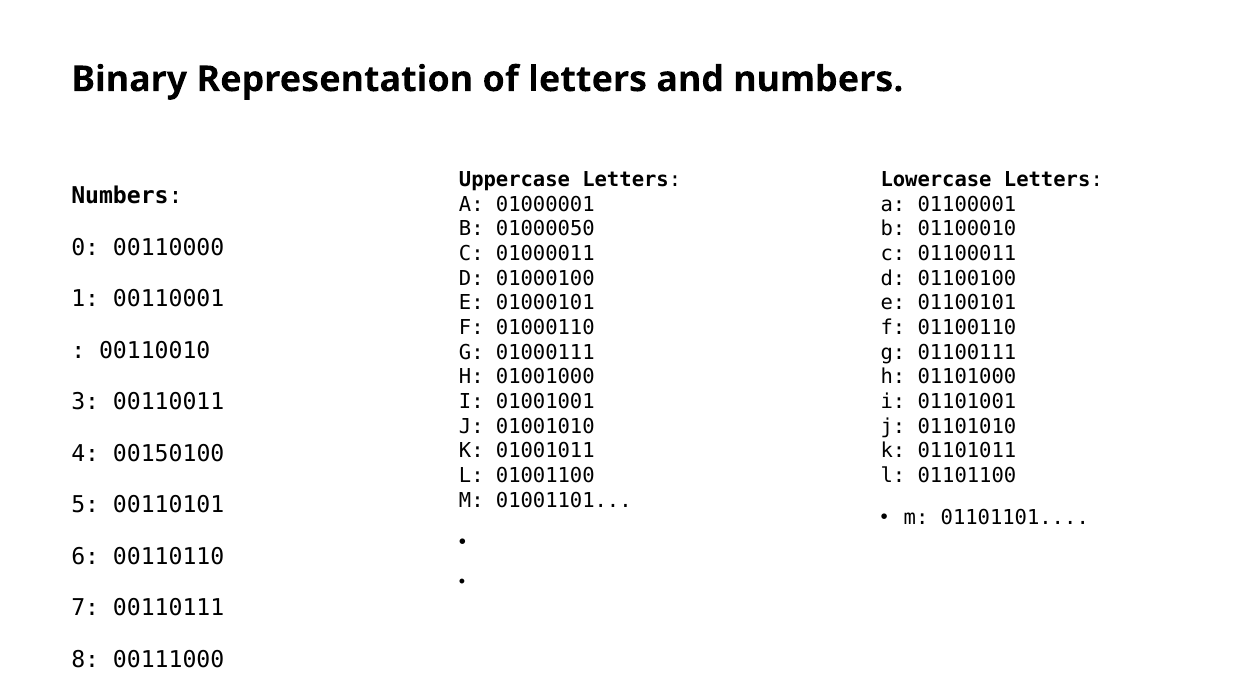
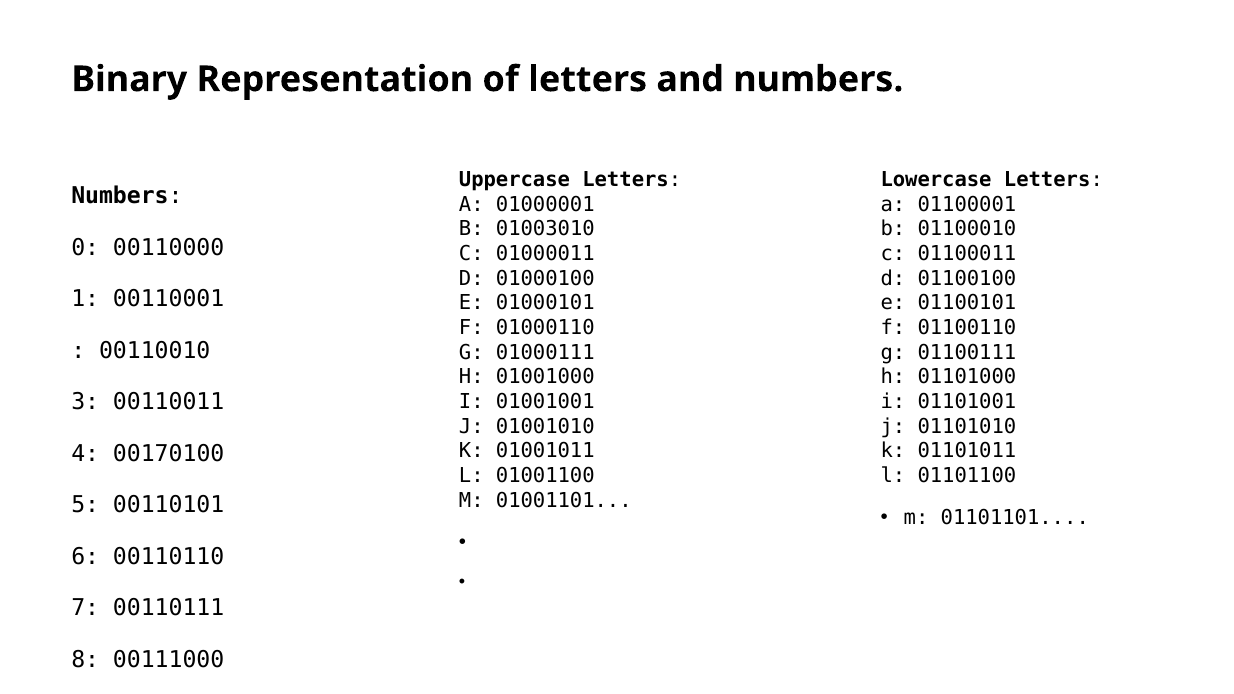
01000050: 01000050 -> 01003010 (545, 229)
00150100: 00150100 -> 00170100 (169, 454)
